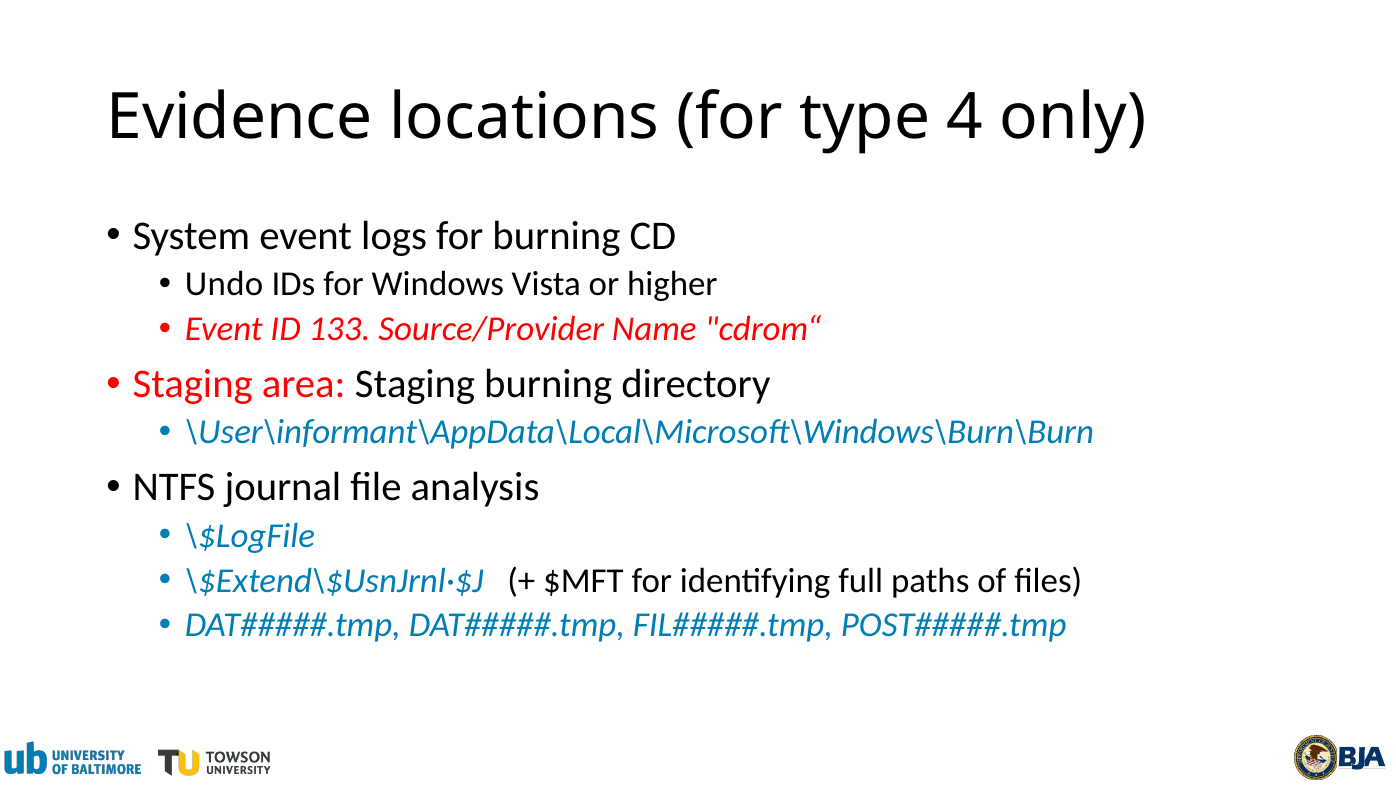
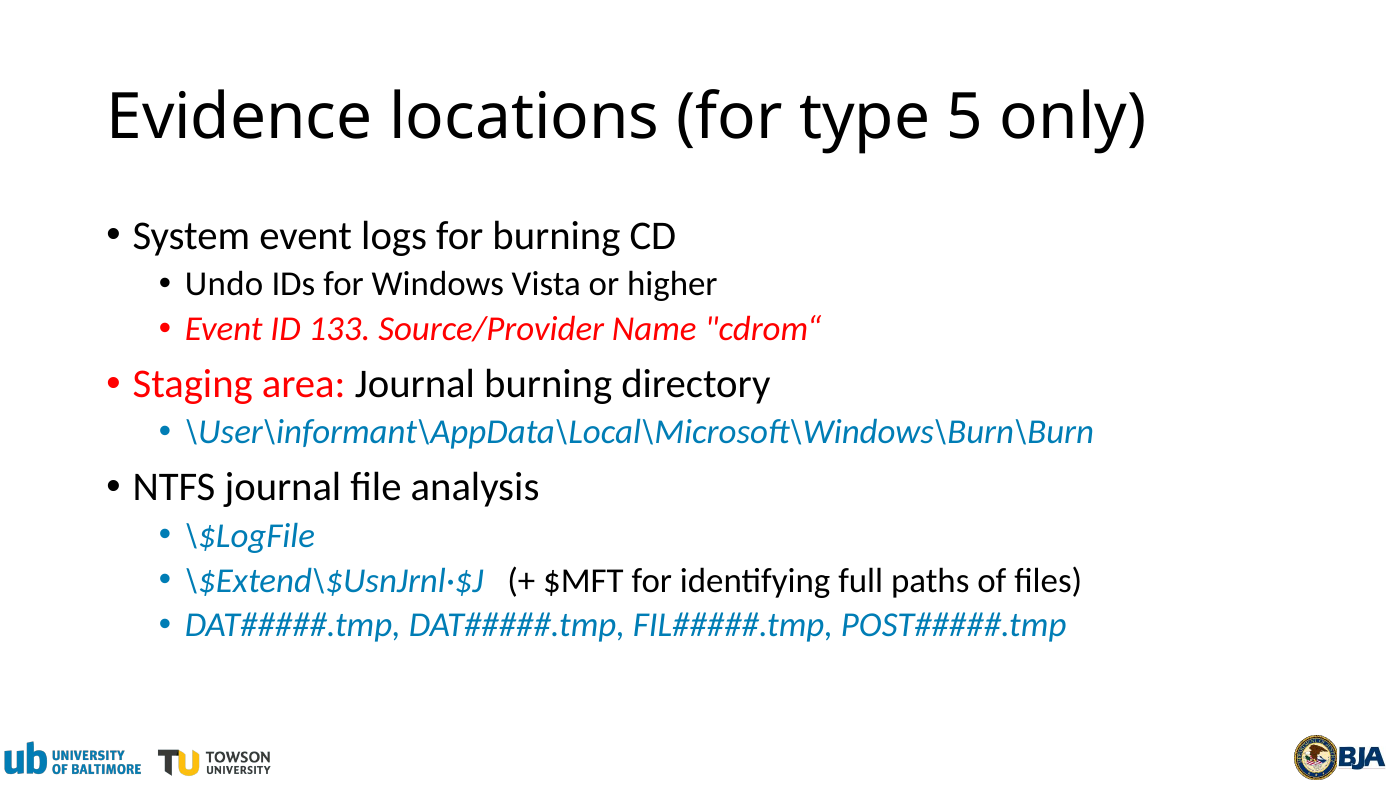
4: 4 -> 5 (965, 117)
area Staging: Staging -> Journal (415, 384)
